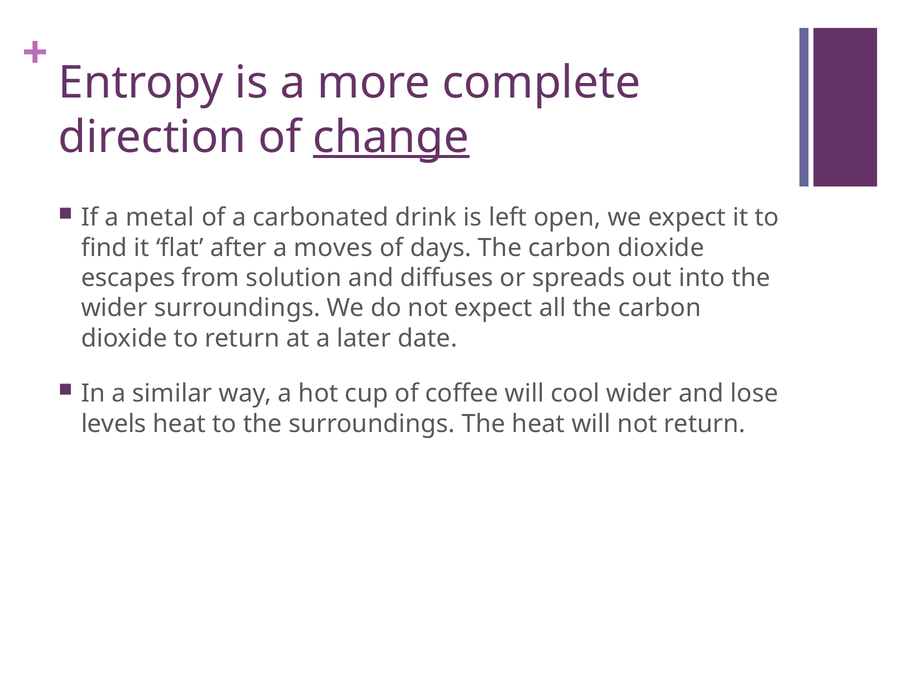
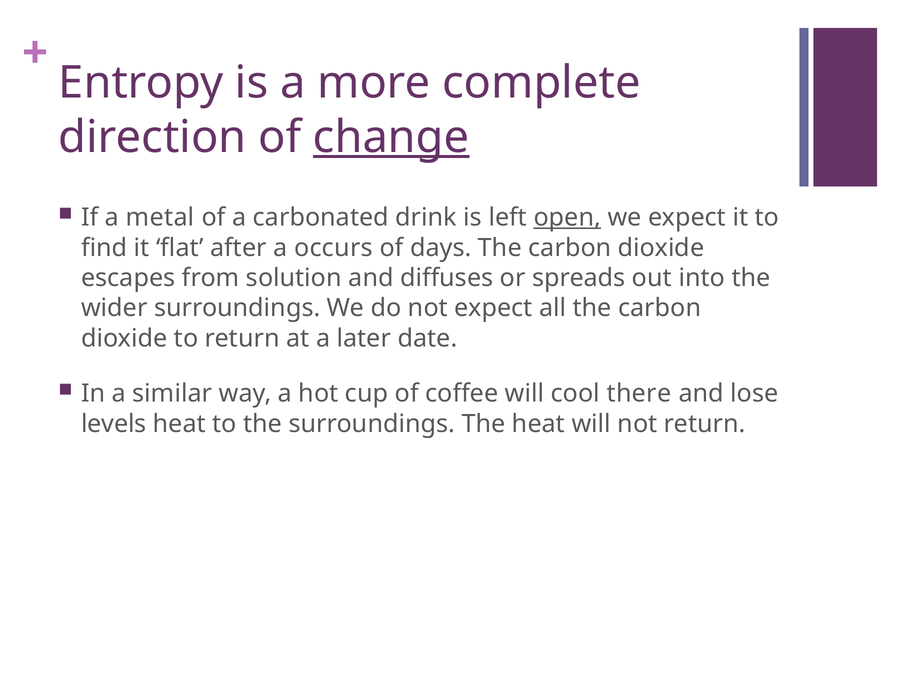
open underline: none -> present (567, 218)
moves: moves -> occurs (333, 248)
cool wider: wider -> there (639, 394)
